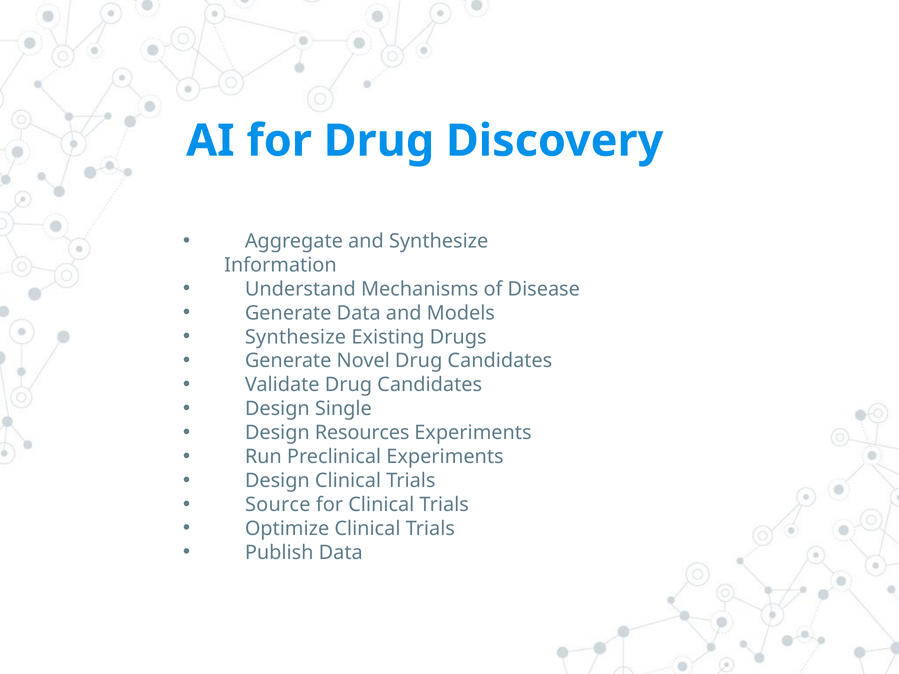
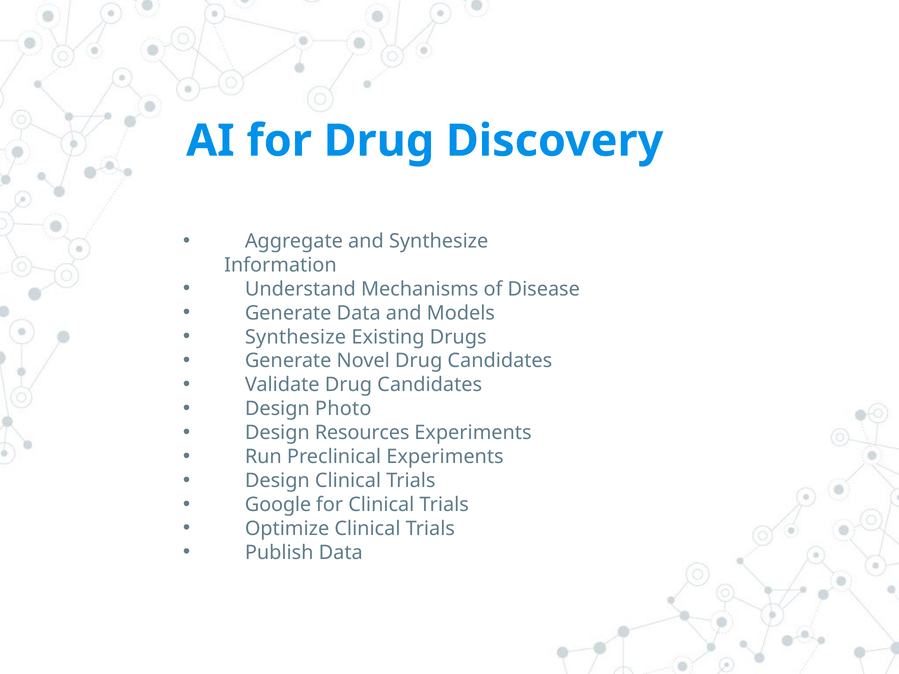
Single: Single -> Photo (343, 409)
Source: Source -> Google (278, 505)
